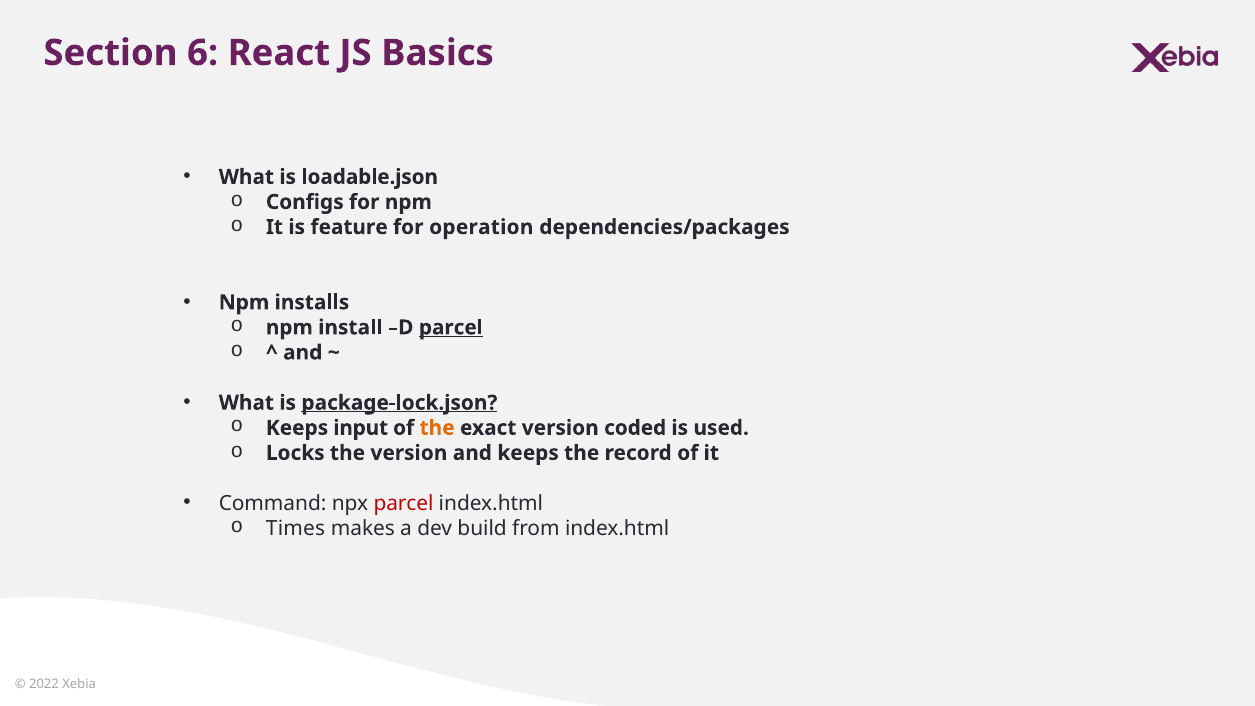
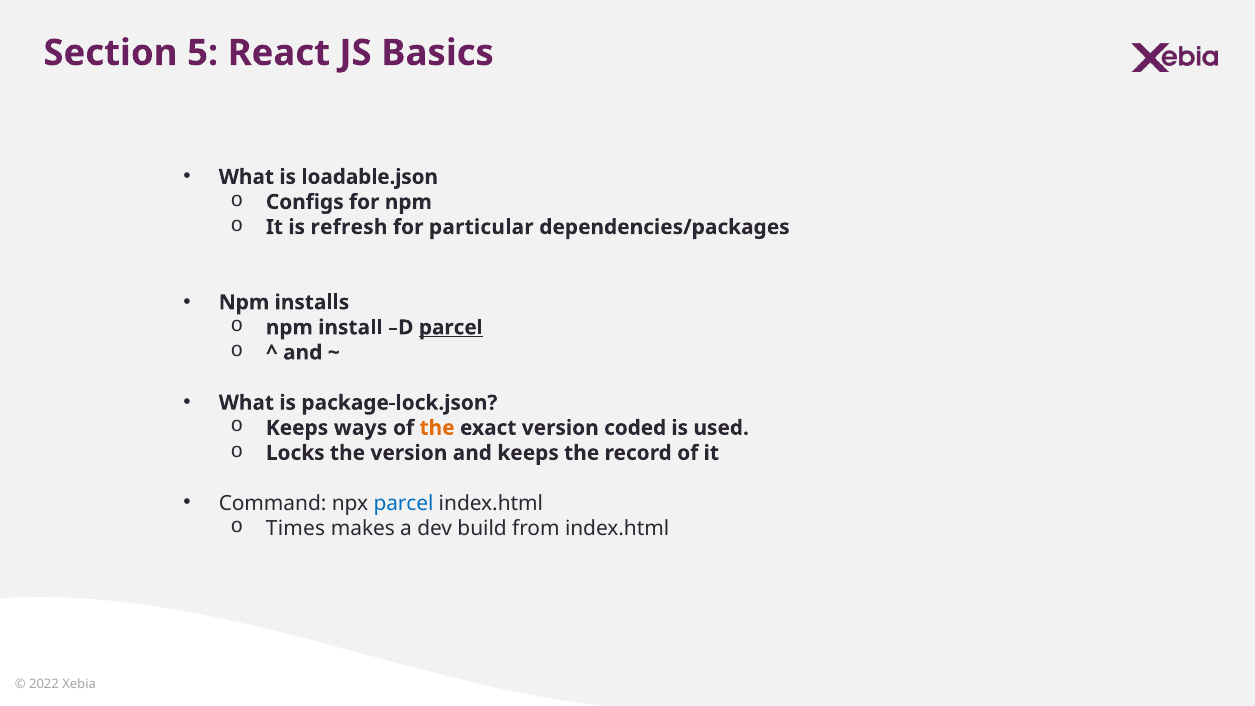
6: 6 -> 5 (203, 53)
feature: feature -> refresh (349, 227)
operation: operation -> particular (481, 227)
package-lock.json underline: present -> none (399, 403)
input: input -> ways (361, 428)
parcel colour: red -> blue (404, 503)
